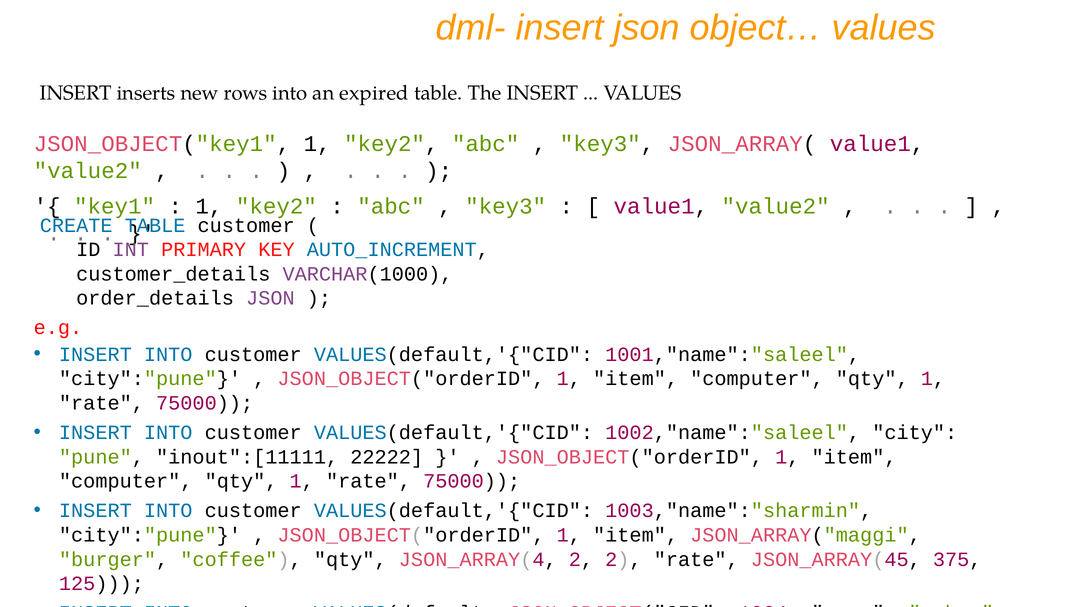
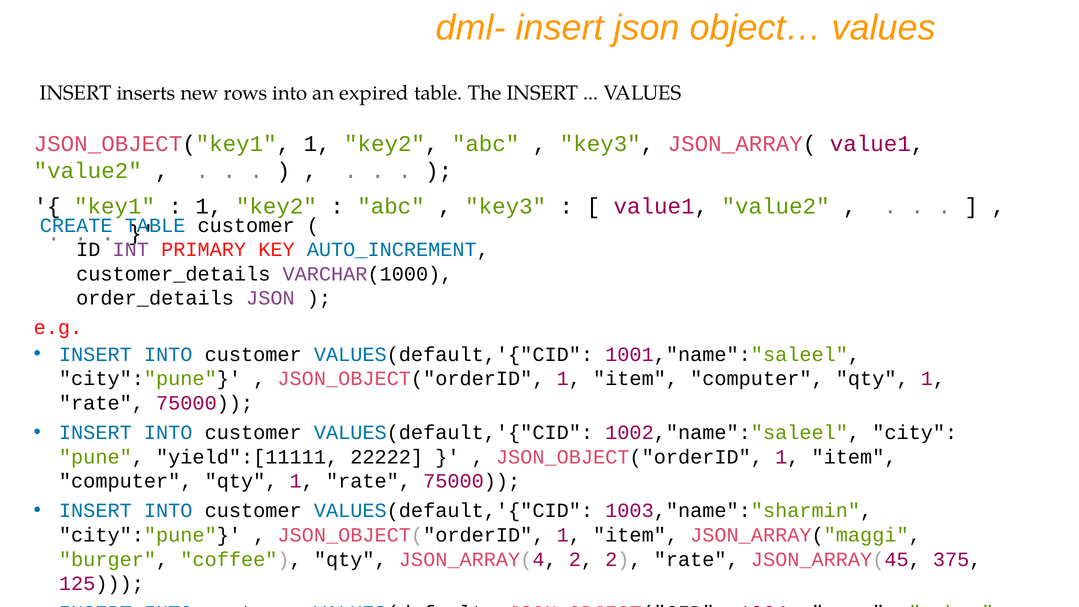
inout":[11111: inout":[11111 -> yield":[11111 (247, 457)
